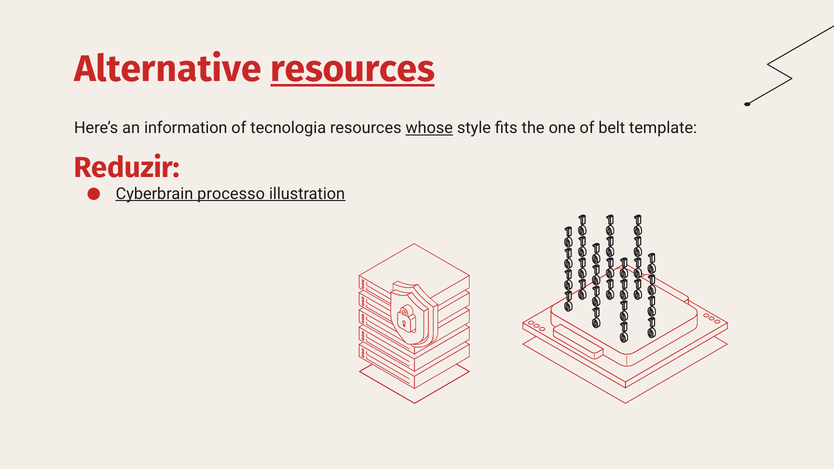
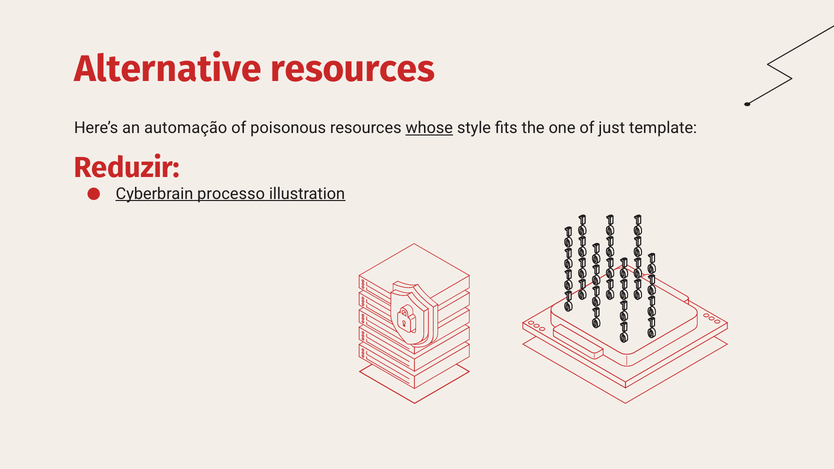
resources underline: present -> none (353, 69)
information: information -> automação (186, 128)
tecnologia: tecnologia -> poisonous (288, 128)
belt: belt -> just (612, 128)
